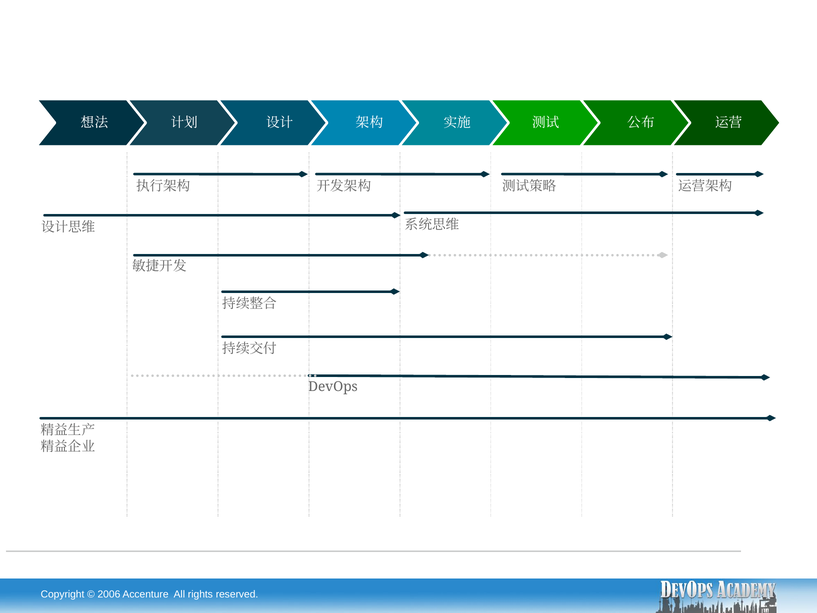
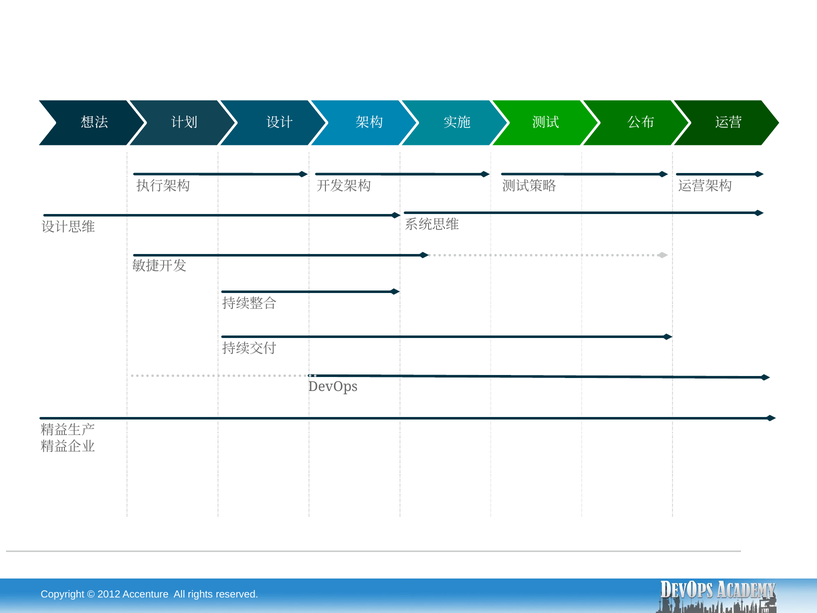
2006: 2006 -> 2012 (109, 594)
